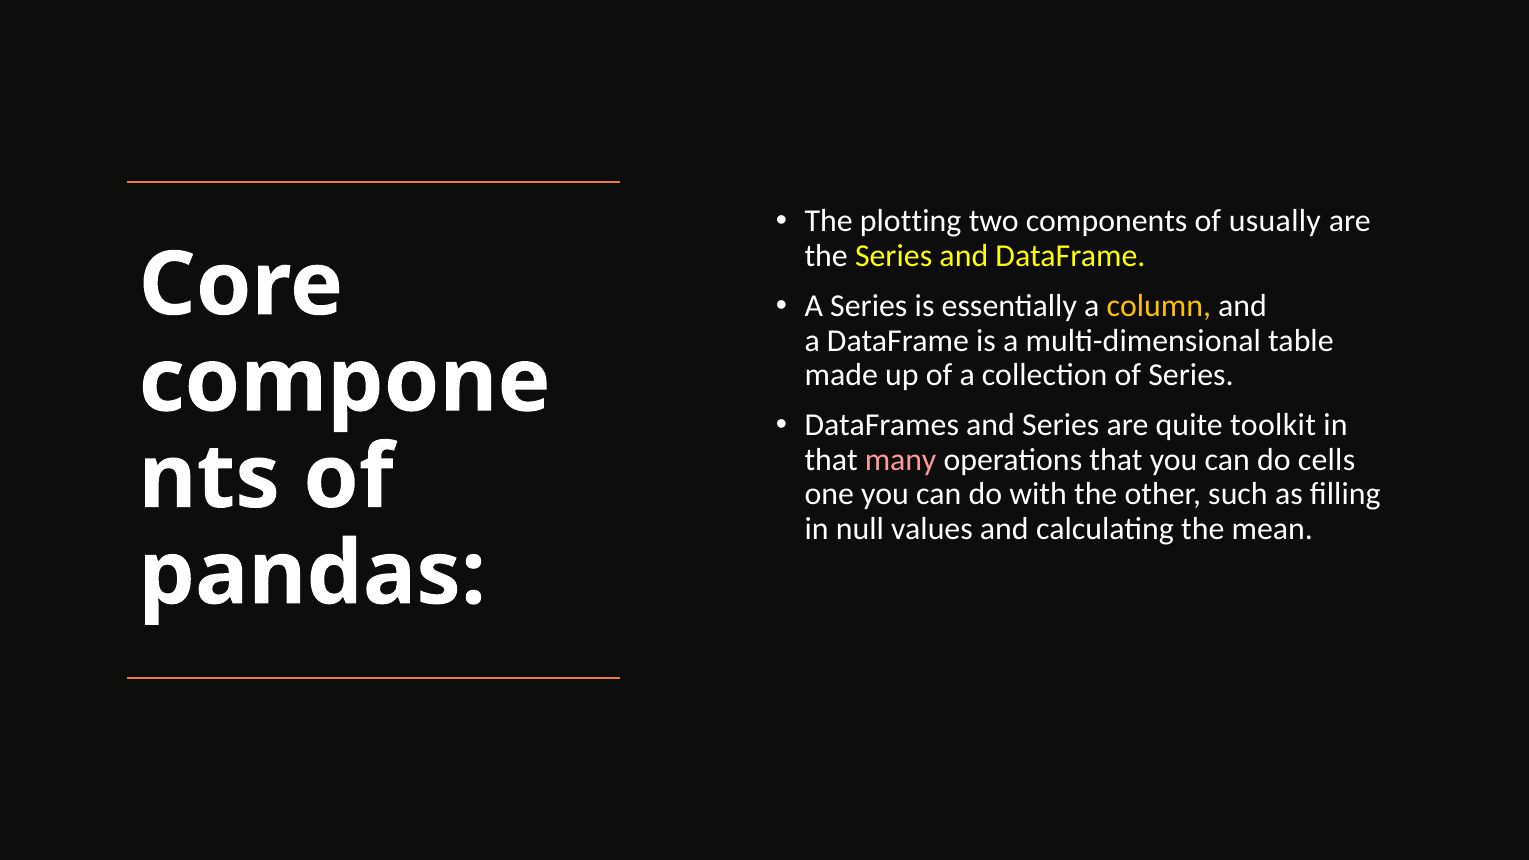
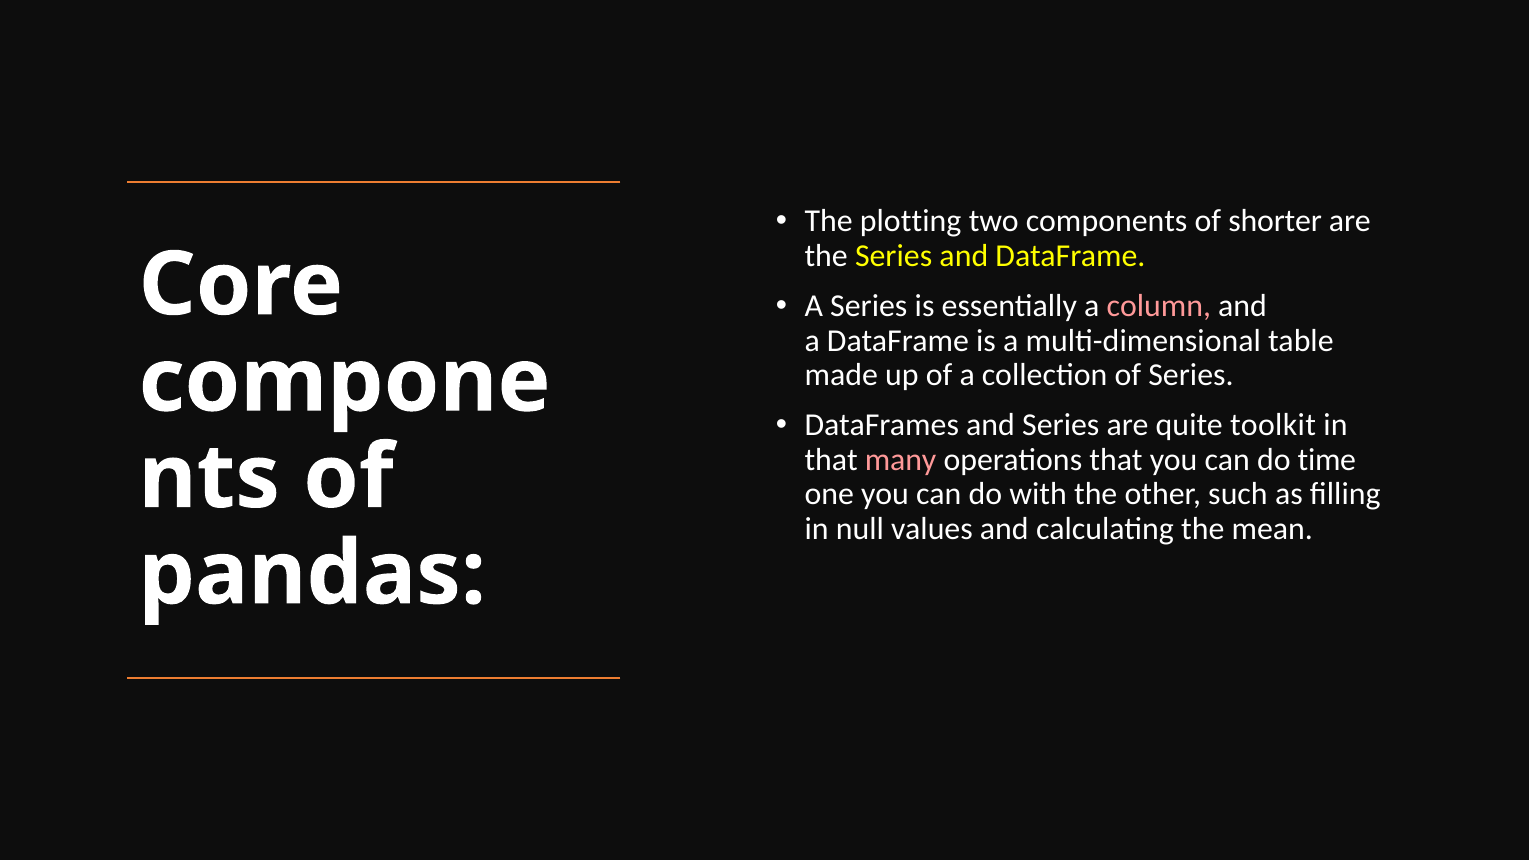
usually: usually -> shorter (1275, 221)
column colour: yellow -> pink (1159, 306)
cells: cells -> time (1327, 460)
